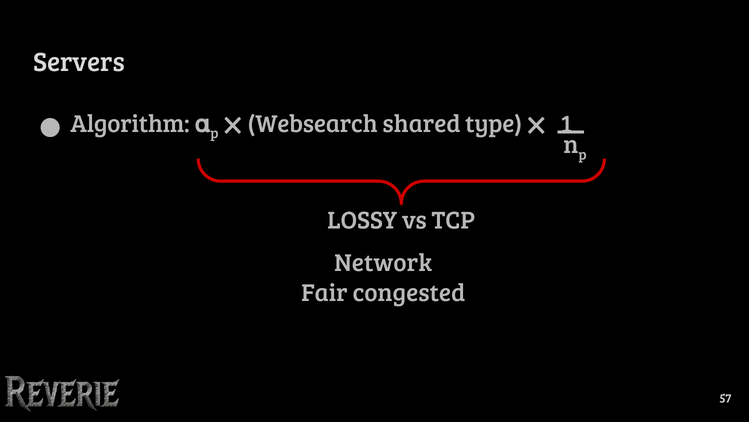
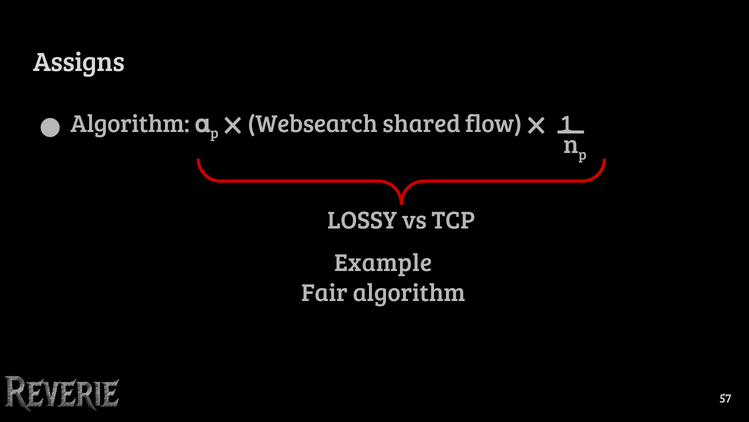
Servers: Servers -> Assigns (79, 62)
type: type -> flow (494, 124)
Network: Network -> Example (383, 263)
Fair congested: congested -> algorithm (409, 293)
